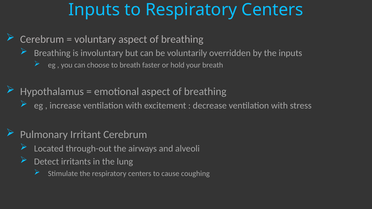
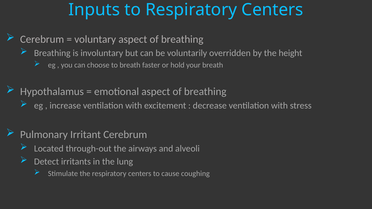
the inputs: inputs -> height (290, 53)
